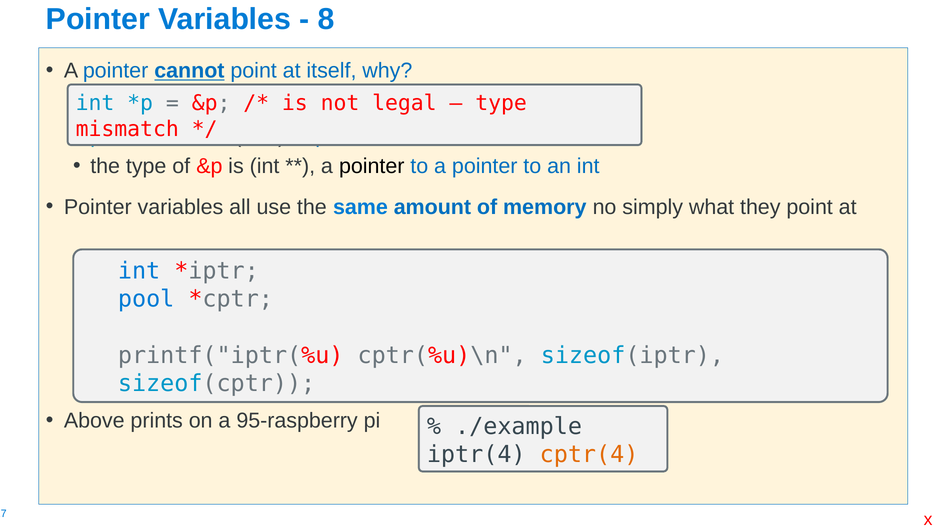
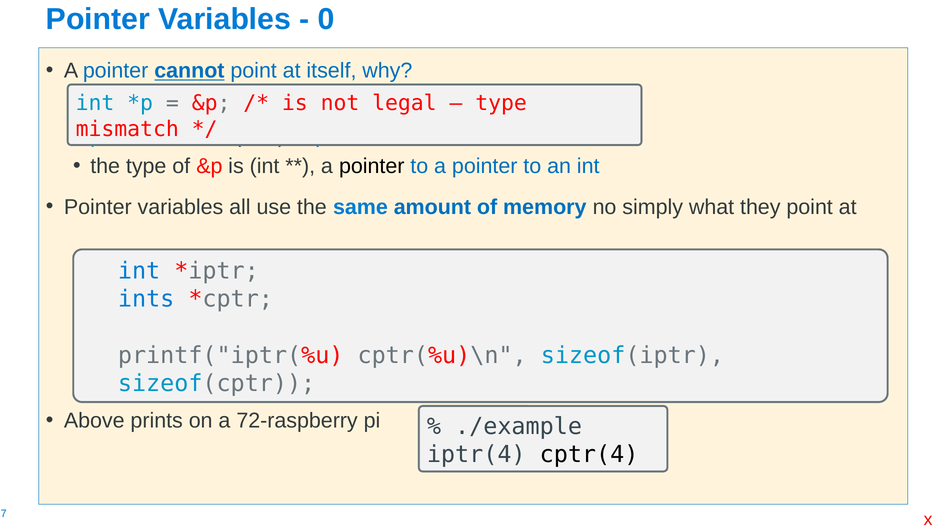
8: 8 -> 0 (326, 19)
pool: pool -> ints (146, 299)
95-raspberry: 95-raspberry -> 72-raspberry (297, 421)
cptr(4 colour: orange -> black (589, 454)
